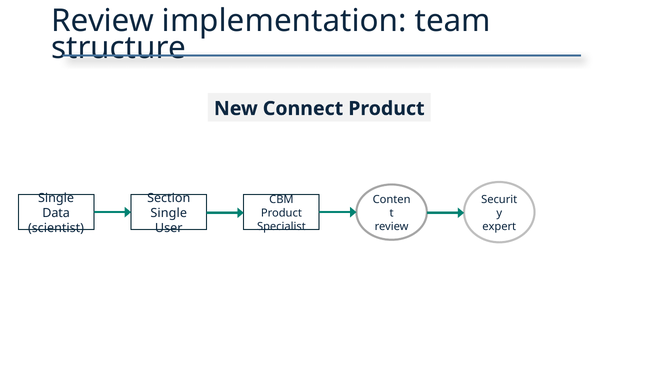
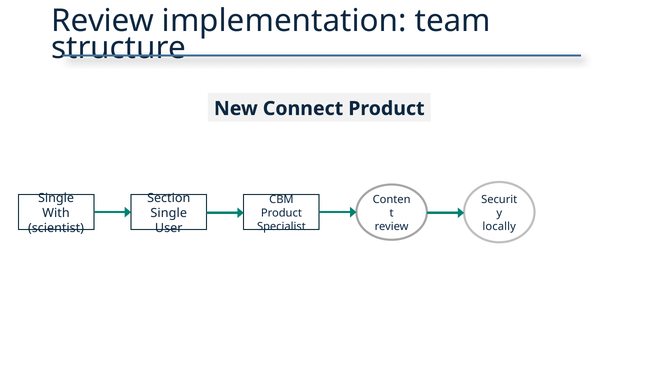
Data: Data -> With (56, 213)
expert: expert -> locally (499, 227)
